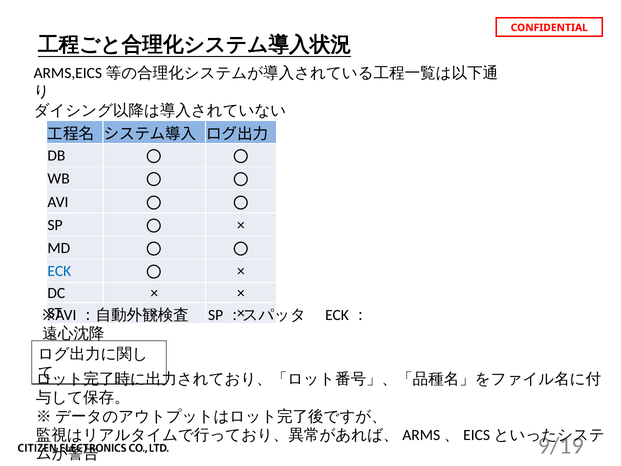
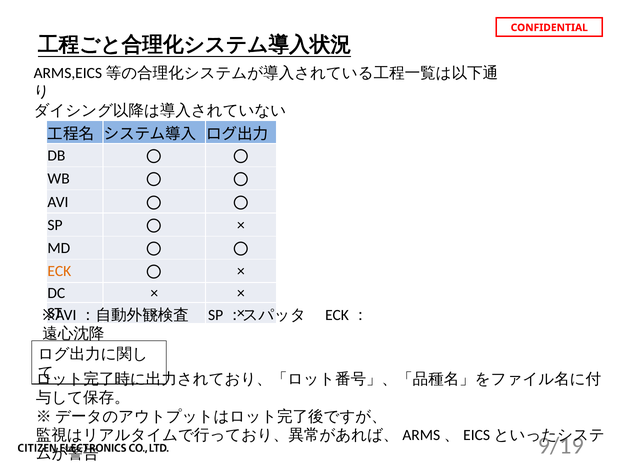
ECK colour: blue -> orange (59, 271)
